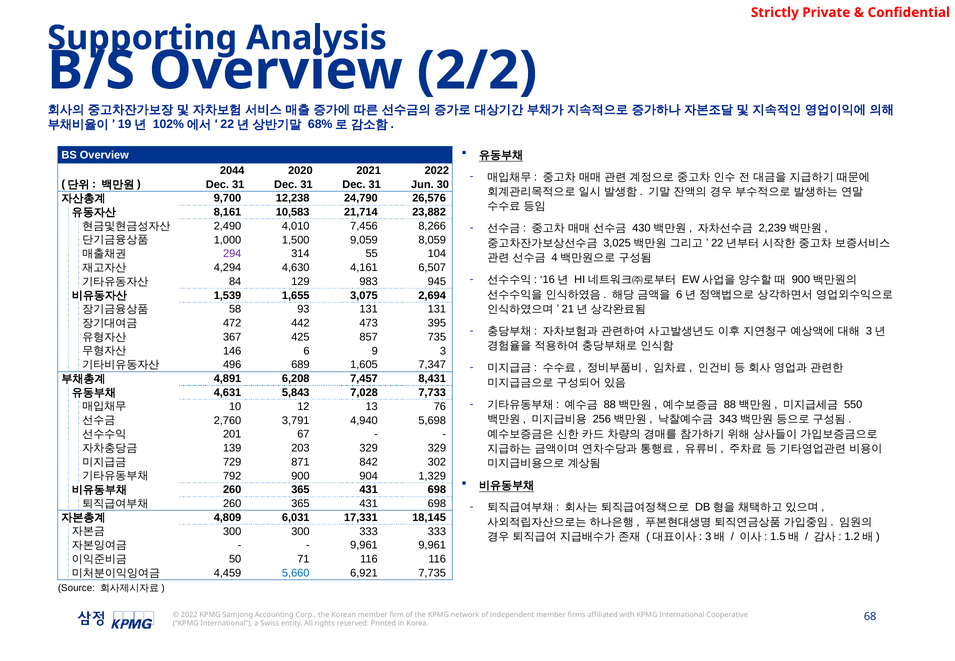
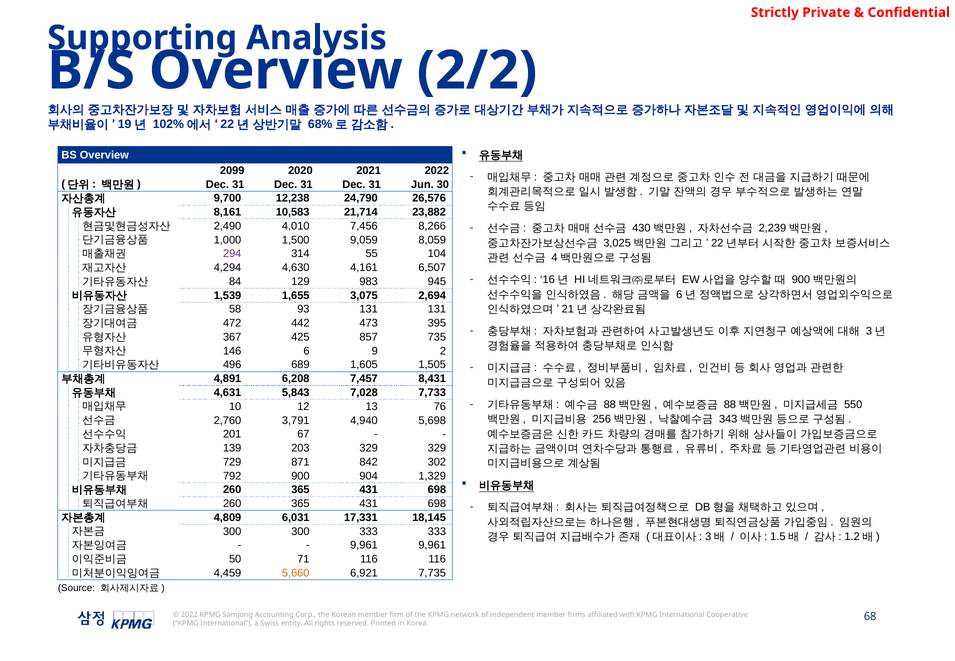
2044: 2044 -> 2099 (232, 171)
3: 3 -> 2 (443, 351)
7,347: 7,347 -> 1,505 (432, 365)
5,660 colour: blue -> orange (296, 573)
